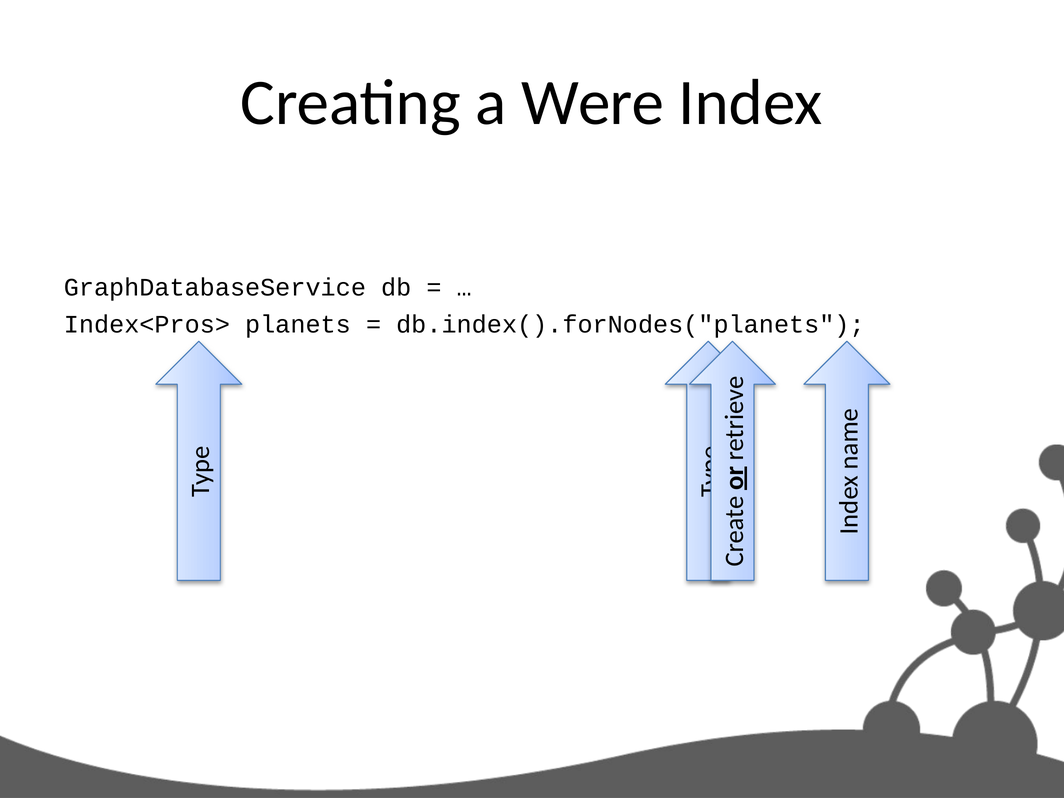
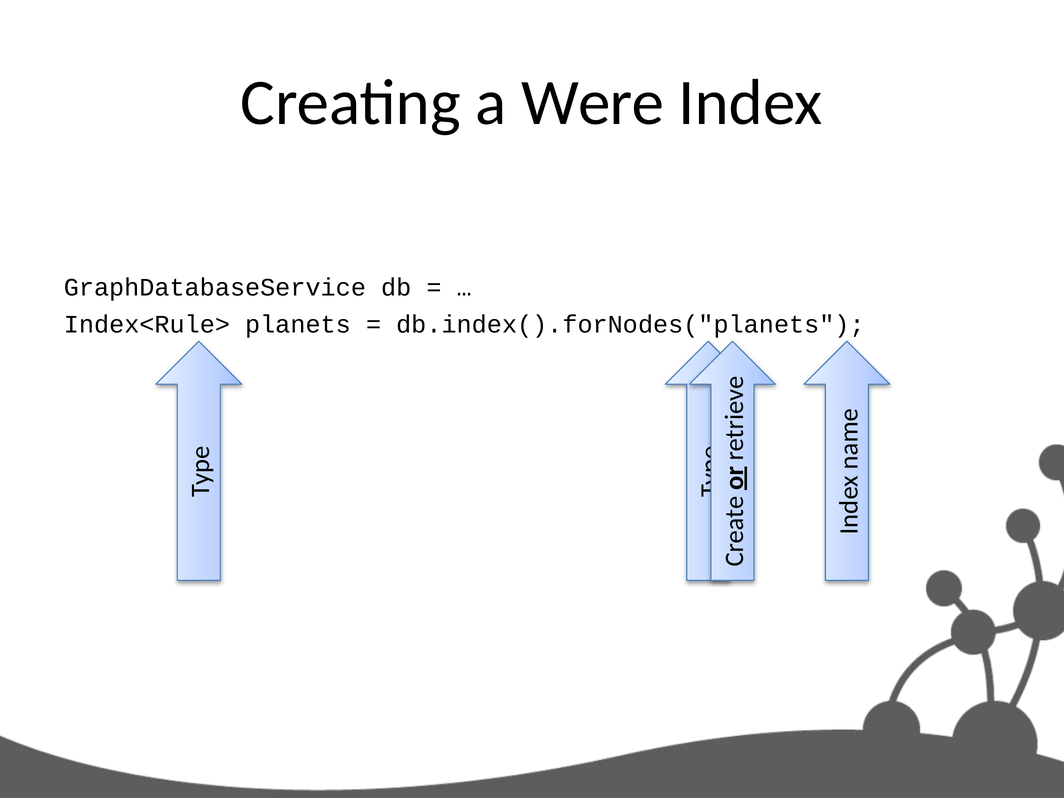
Index<Pros>: Index<Pros> -> Index<Rule> (147, 324)
